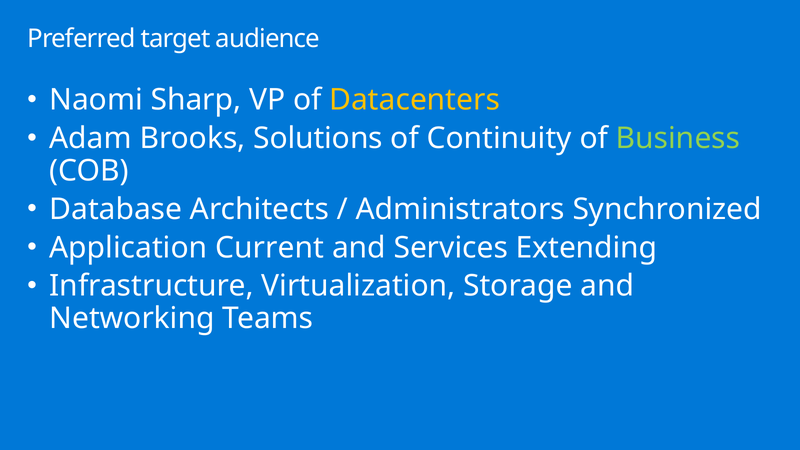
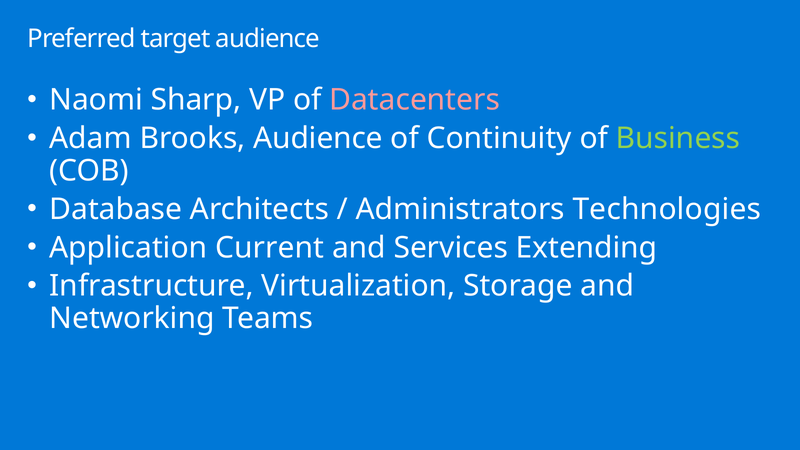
Datacenters colour: yellow -> pink (415, 100)
Brooks Solutions: Solutions -> Audience (318, 138)
Synchronized: Synchronized -> Technologies (667, 209)
